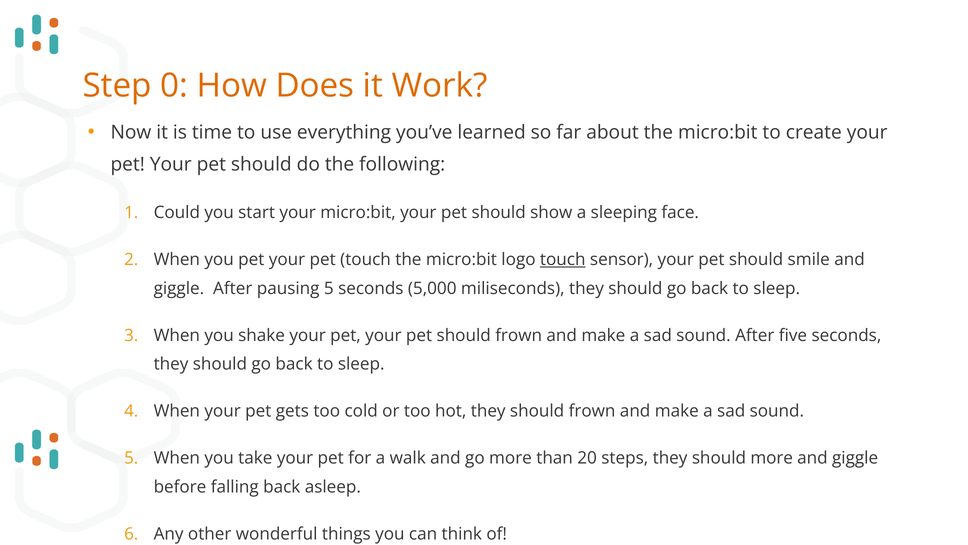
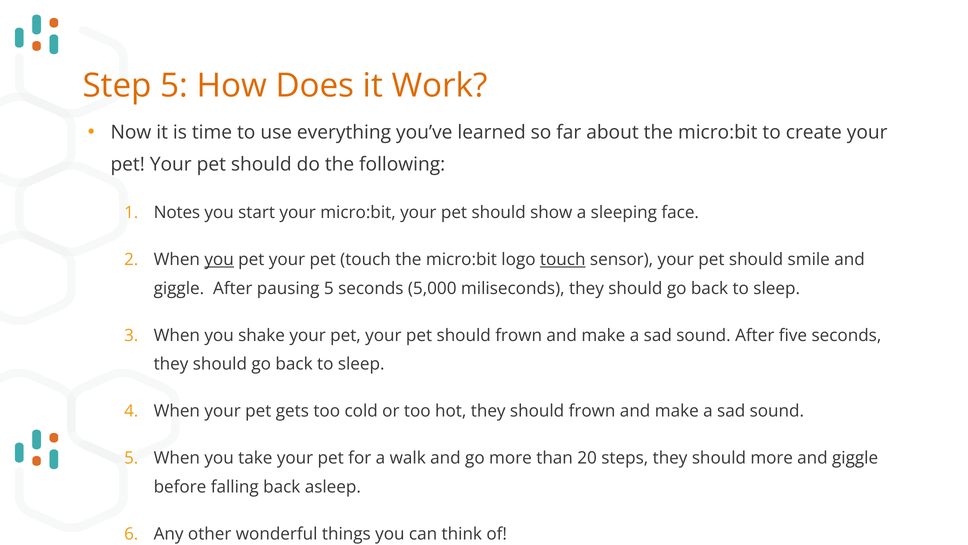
Step 0: 0 -> 5 (174, 86)
Could: Could -> Notes (177, 213)
you underline: none -> present (219, 259)
